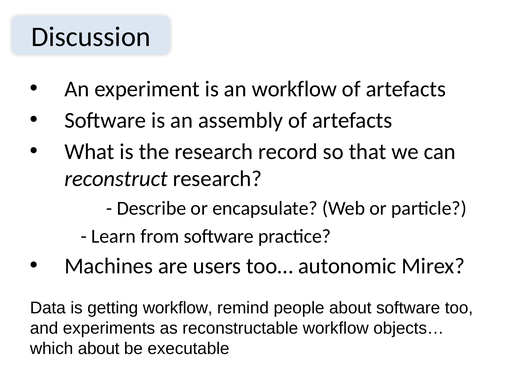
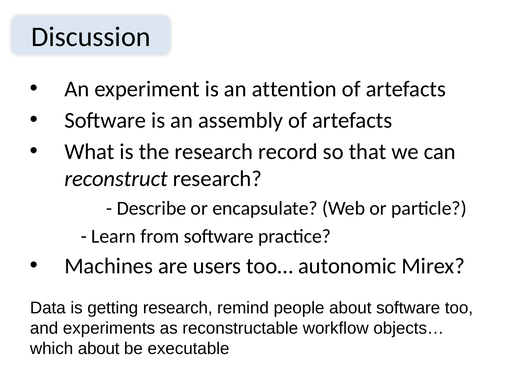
an workflow: workflow -> attention (294, 89)
getting workflow: workflow -> research (178, 308)
